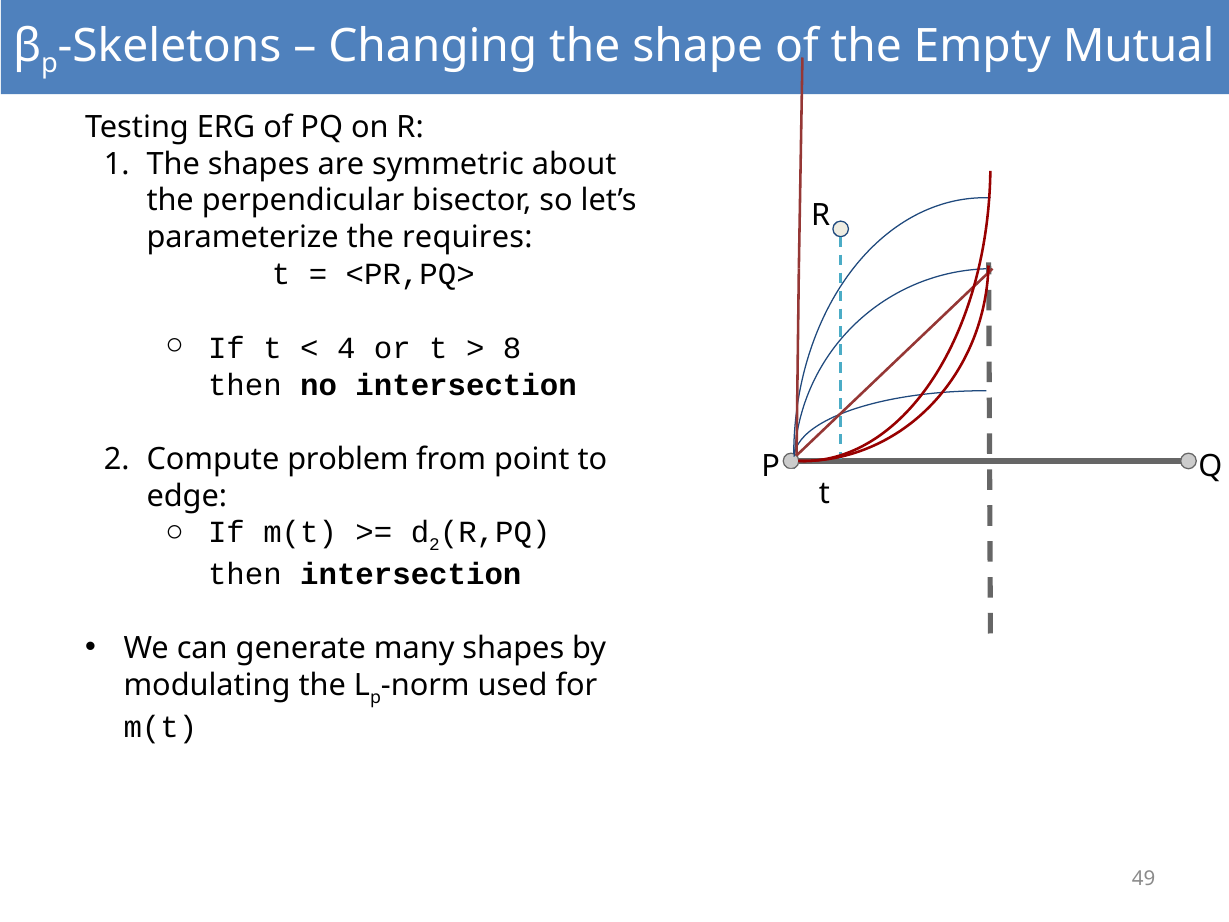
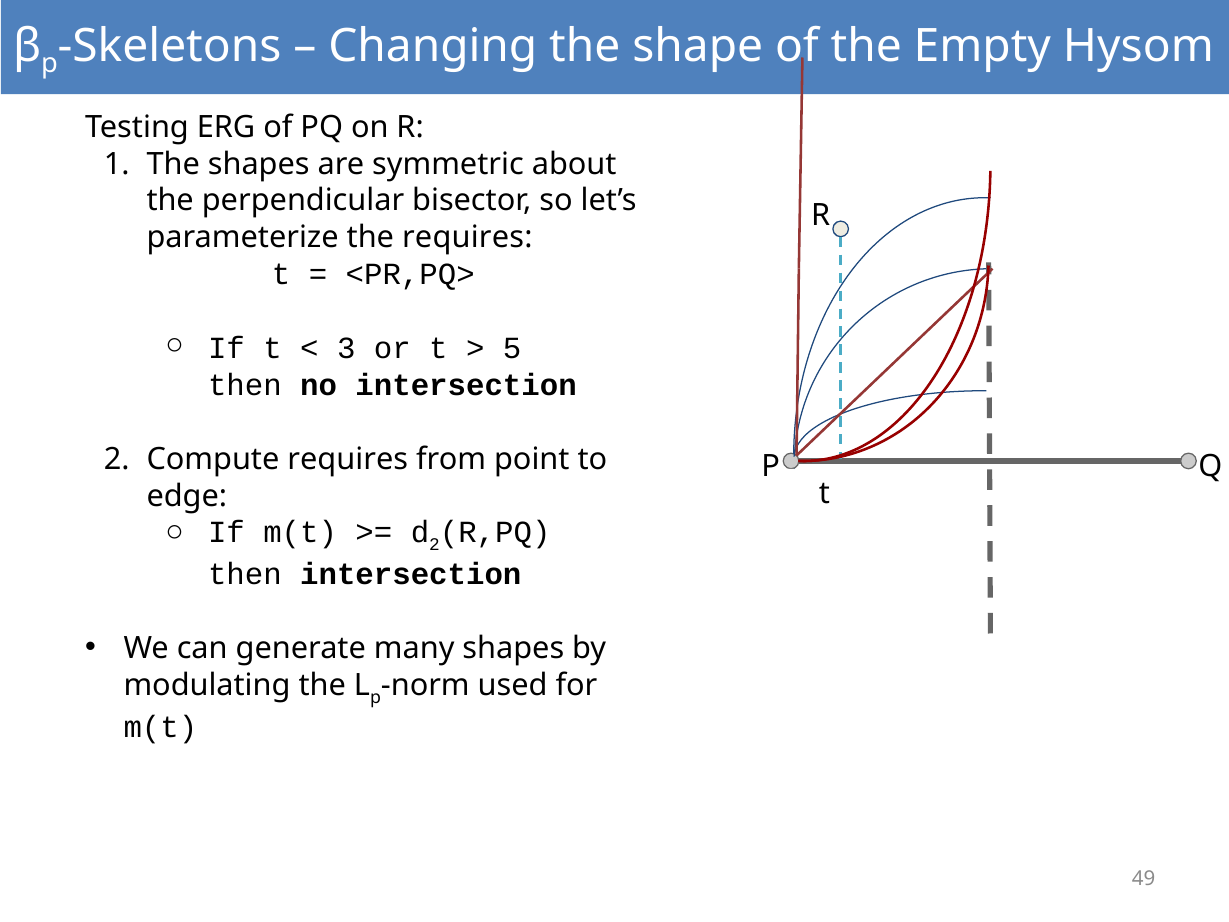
Mutual: Mutual -> Hysom (1138, 46)
4: 4 -> 3 (346, 348)
8: 8 -> 5 (512, 348)
Compute problem: problem -> requires (348, 459)
